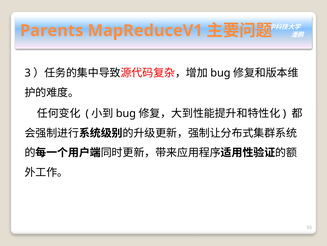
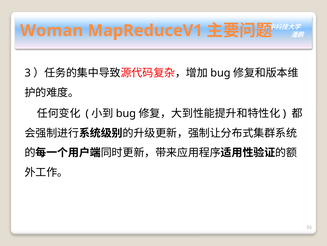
Parents: Parents -> Woman (52, 31)
